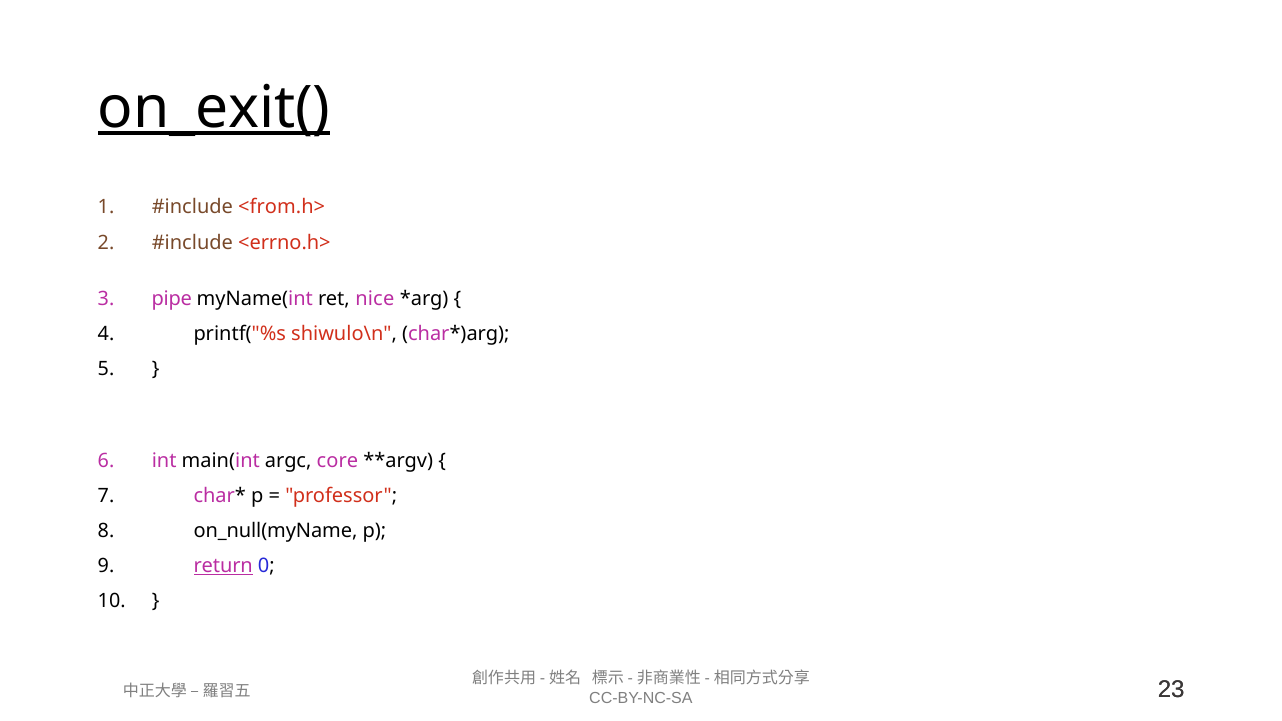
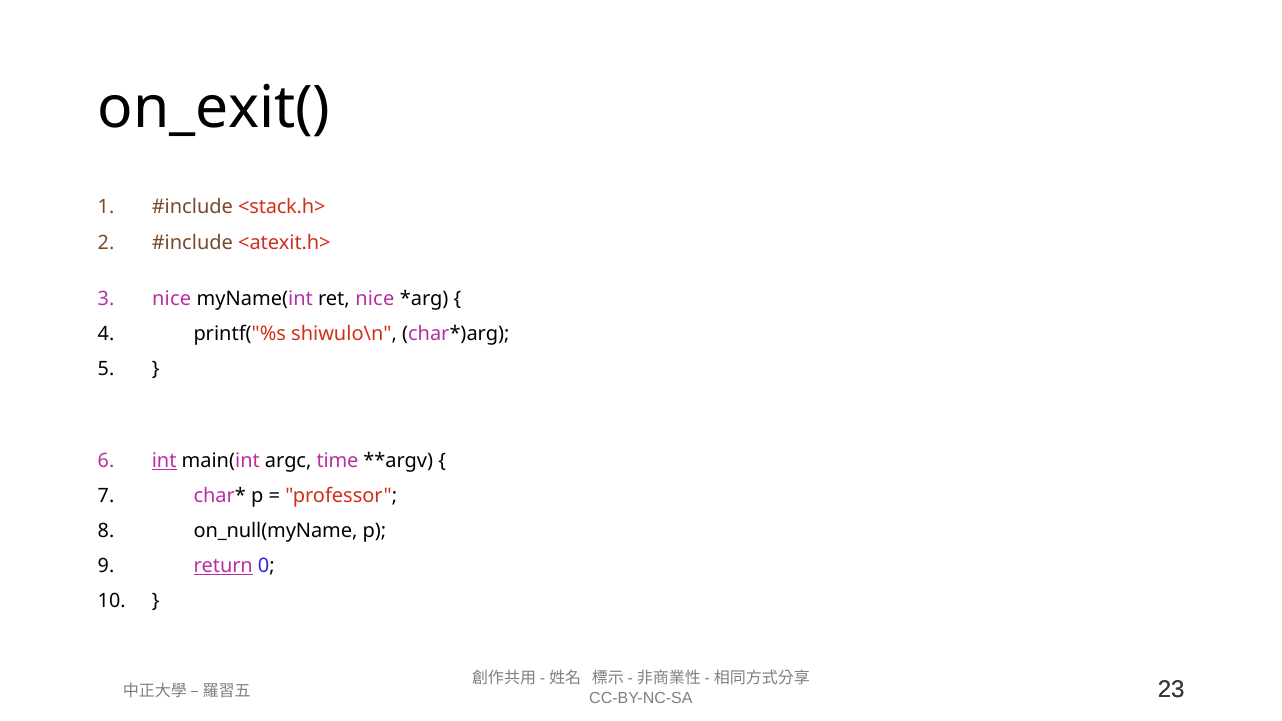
on_exit( underline: present -> none (214, 108)
<from.h>: <from.h> -> <stack.h> (282, 207)
<errno.h>: <errno.h> -> <atexit.h> (284, 242)
pipe: pipe -> nice (172, 299)
int underline: none -> present (164, 461)
core: core -> time (338, 461)
